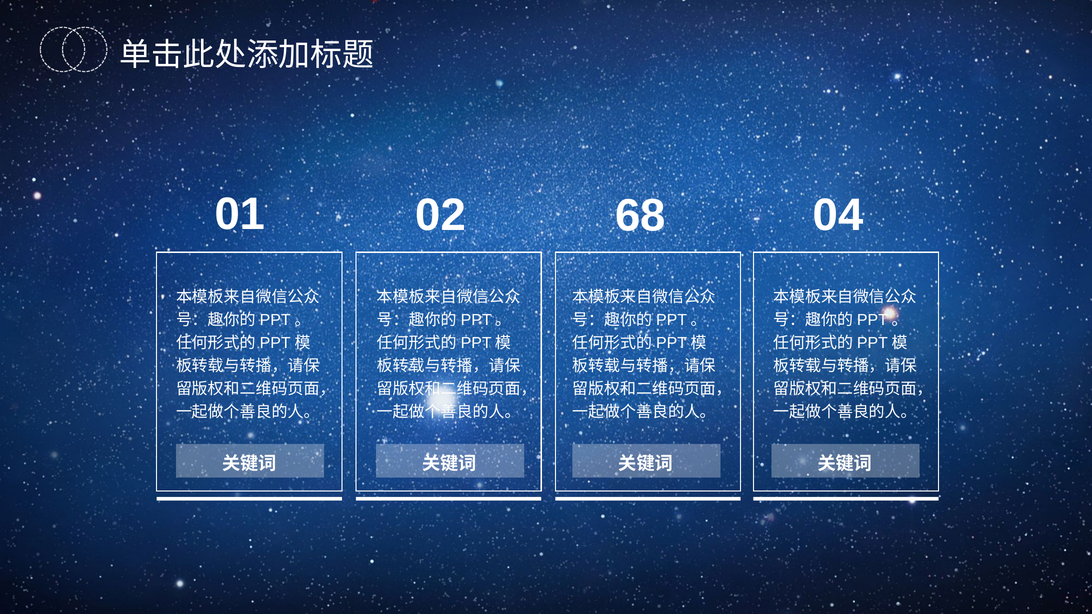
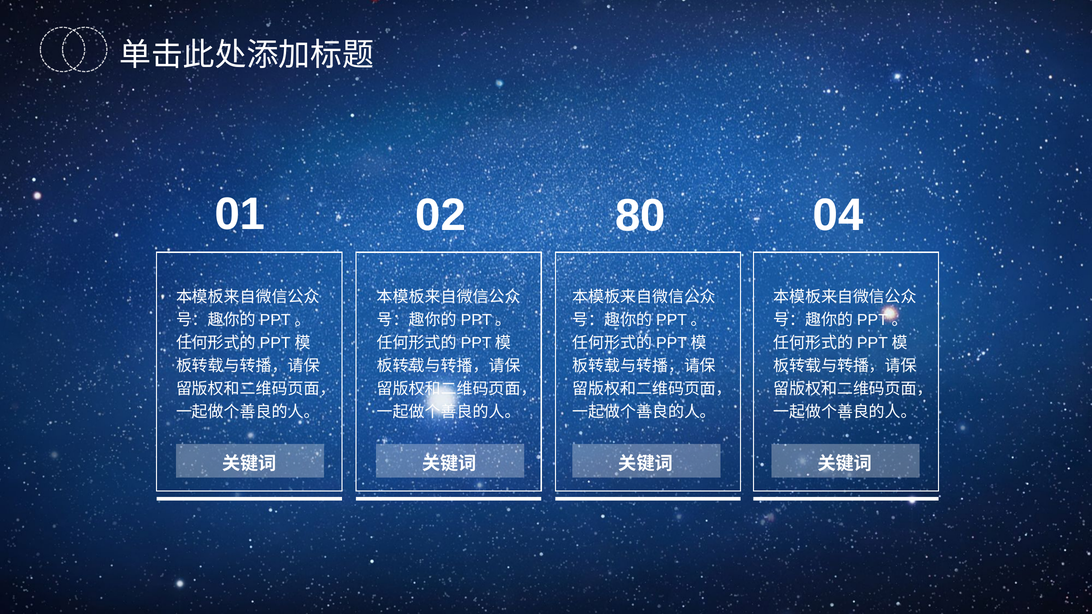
68: 68 -> 80 (640, 216)
